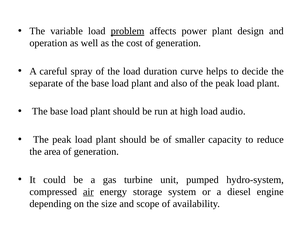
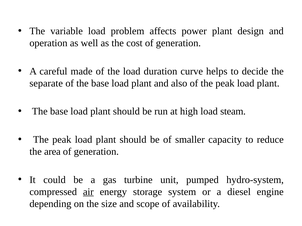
problem underline: present -> none (128, 31)
spray: spray -> made (82, 71)
audio: audio -> steam (233, 112)
